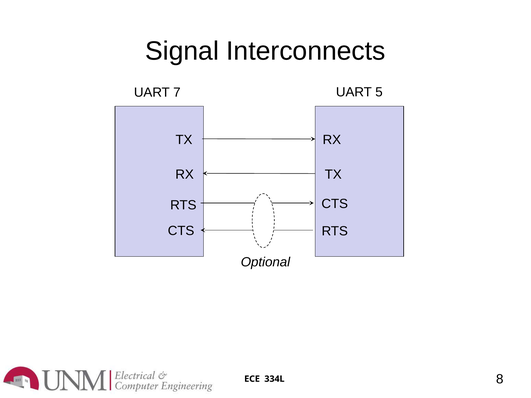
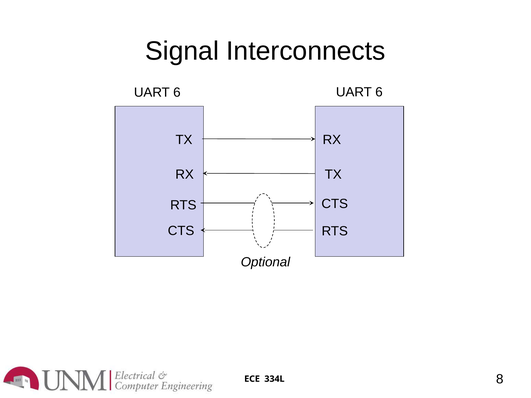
7: 7 -> 6 (177, 92)
5: 5 -> 6 (379, 92)
